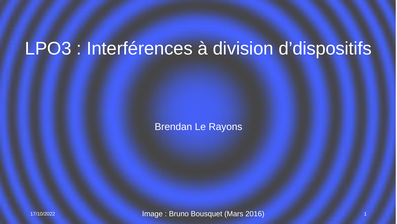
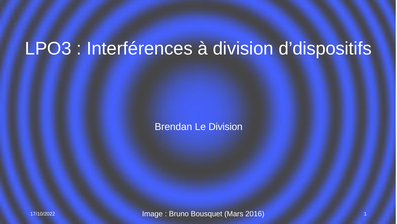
Le Rayons: Rayons -> Division (226, 126)
